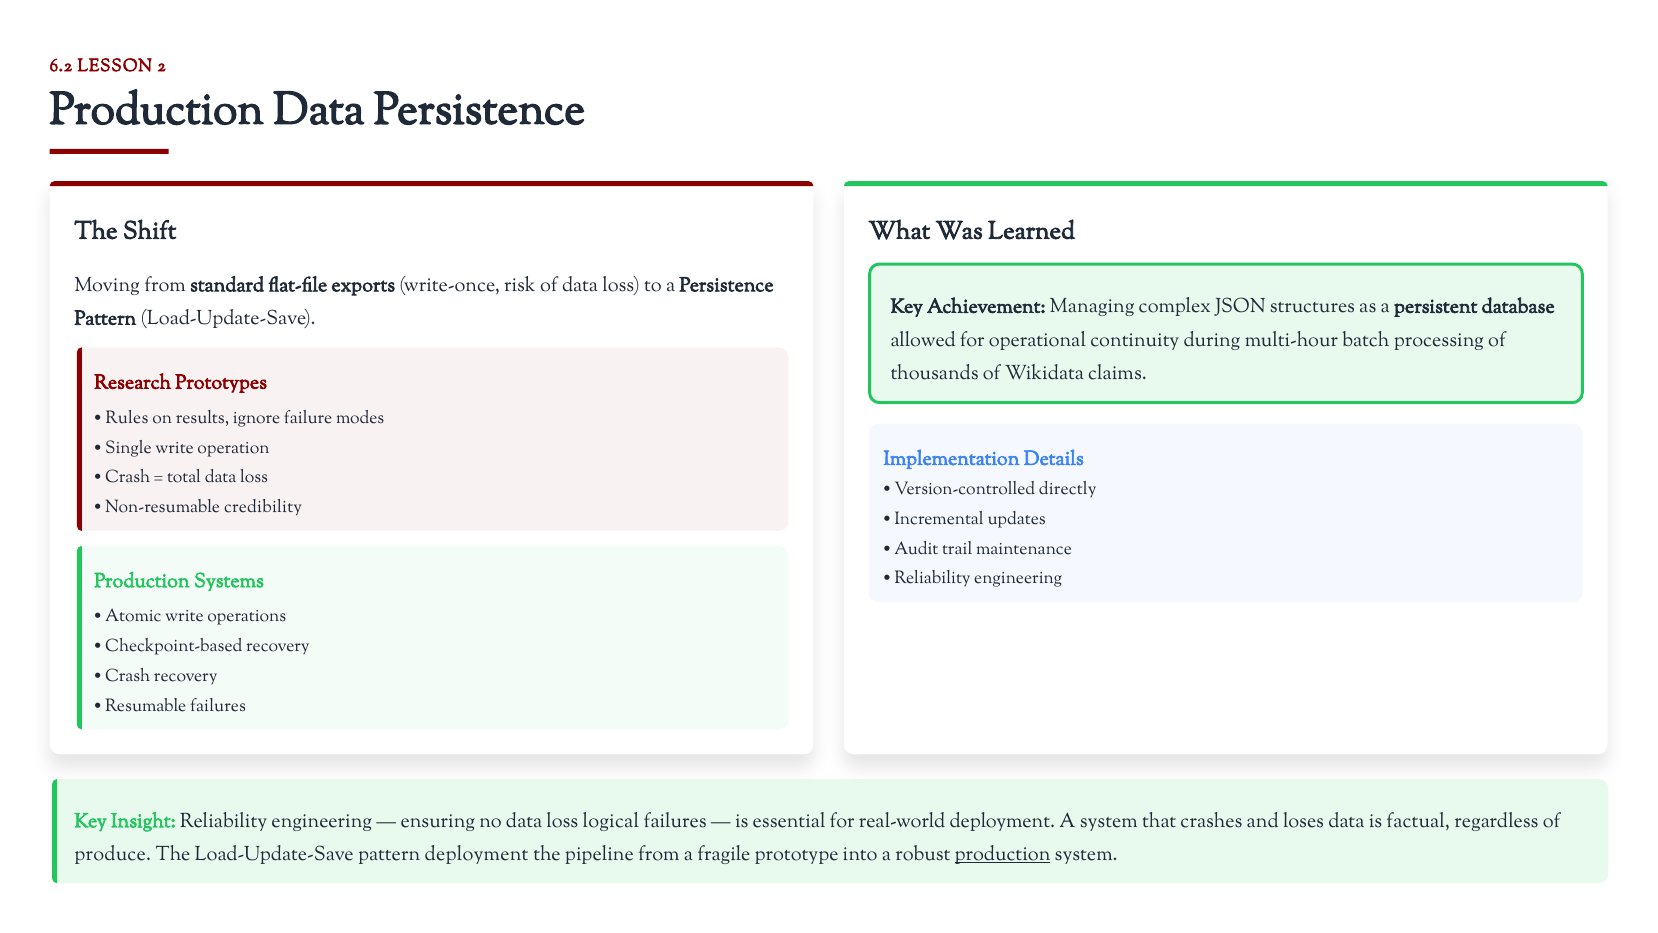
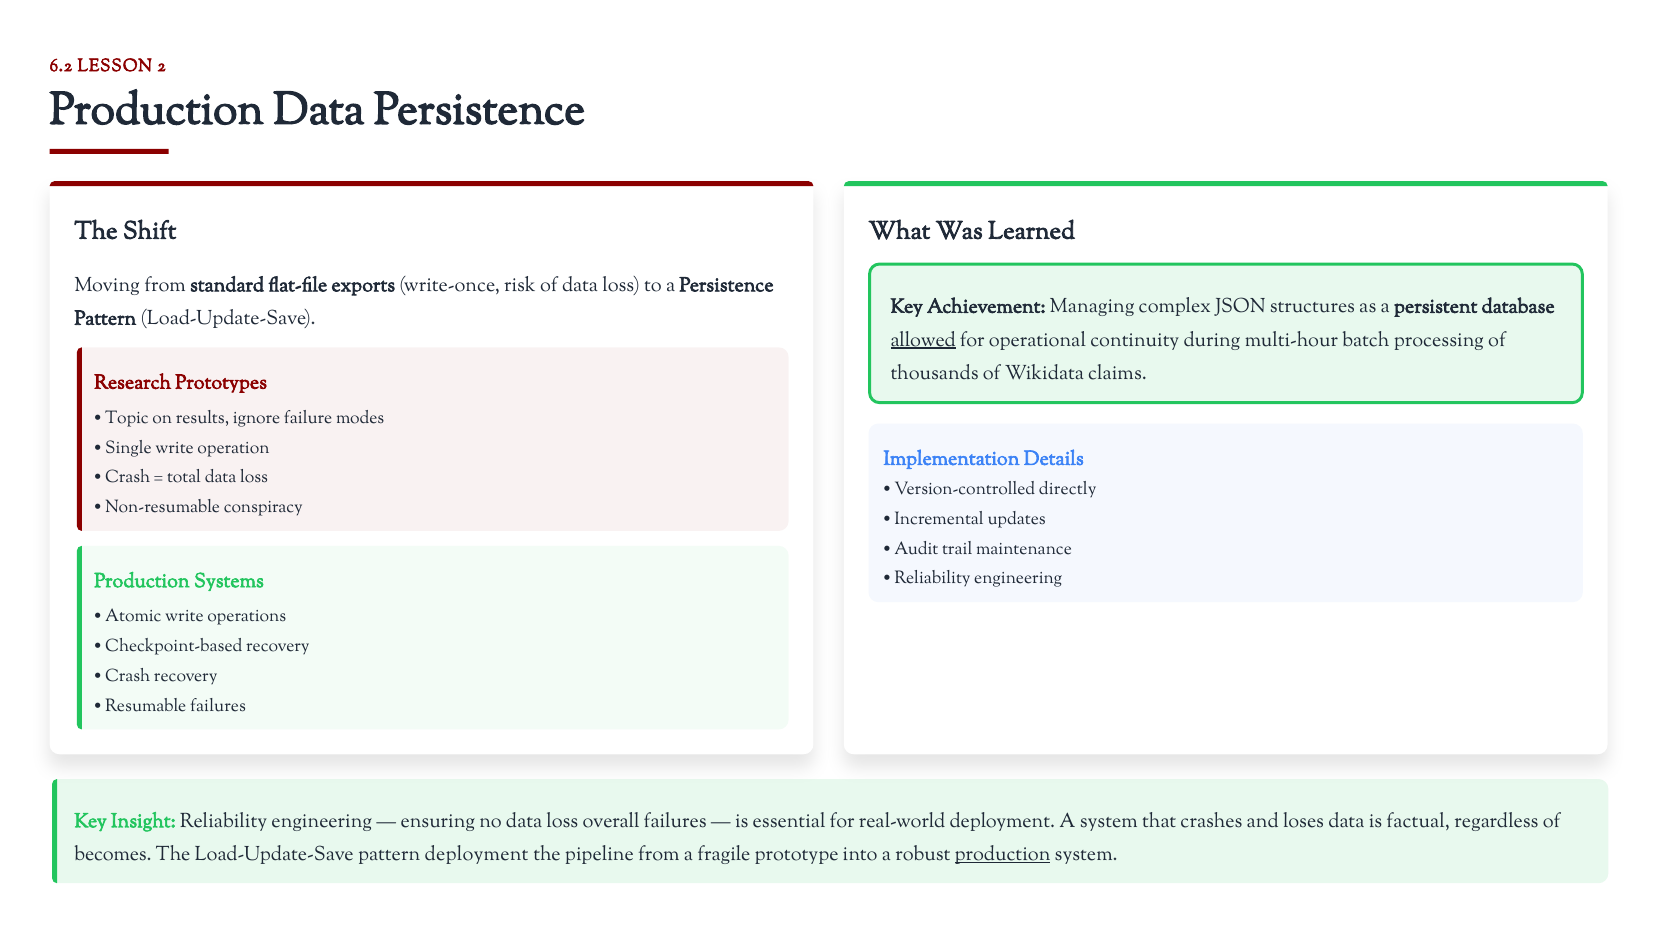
allowed underline: none -> present (923, 339)
Rules: Rules -> Topic (127, 417)
credibility: credibility -> conspiracy (263, 507)
logical: logical -> overall (611, 820)
produce: produce -> becomes (113, 854)
